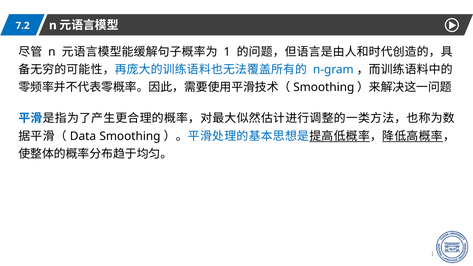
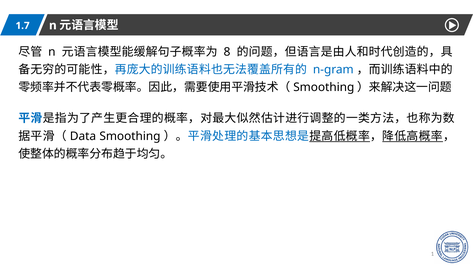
7.2: 7.2 -> 1.7 (23, 26)
1: 1 -> 8 (227, 52)
